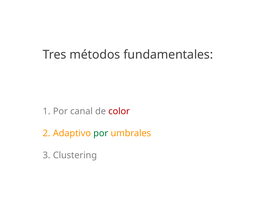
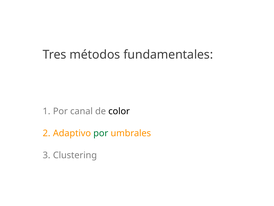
color colour: red -> black (119, 111)
